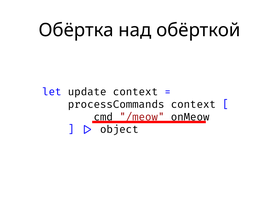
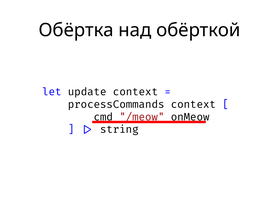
object: object -> string (119, 130)
